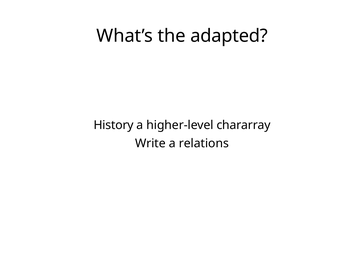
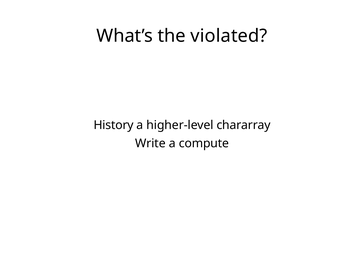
adapted: adapted -> violated (229, 36)
relations: relations -> compute (204, 143)
